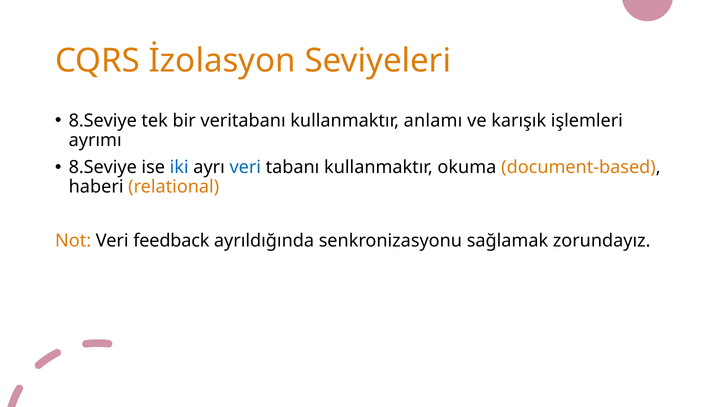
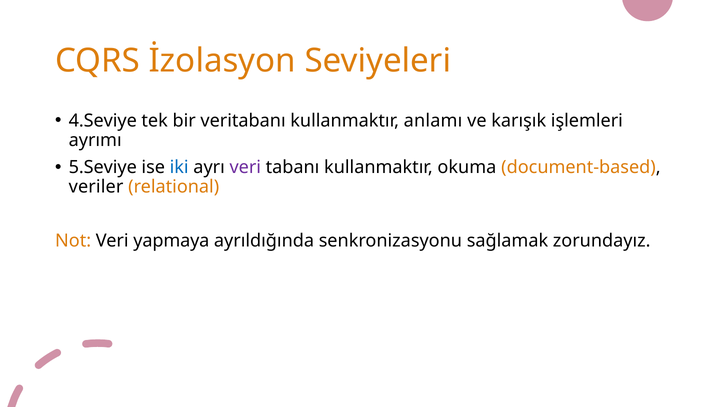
8.Seviye: 8.Seviye -> 4.Seviye (103, 121)
8.Seviye: 8.Seviye -> 5.Seviye (103, 167)
veri colour: blue -> purple (245, 167)
haberi: haberi -> veriler (96, 187)
feedback: feedback -> yapmaya (171, 241)
